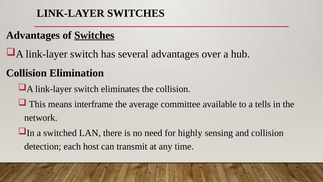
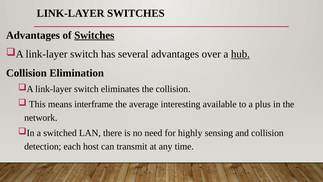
hub underline: none -> present (240, 54)
committee: committee -> interesting (181, 104)
tells: tells -> plus (263, 104)
